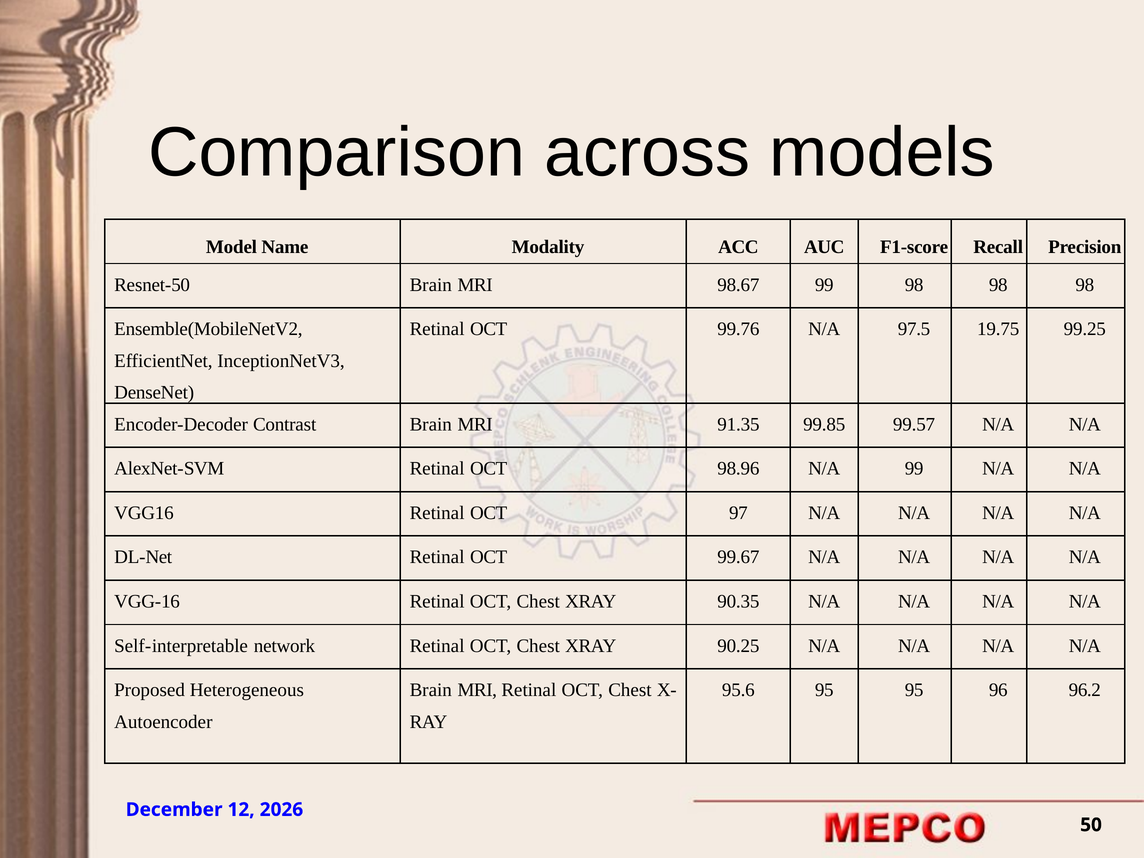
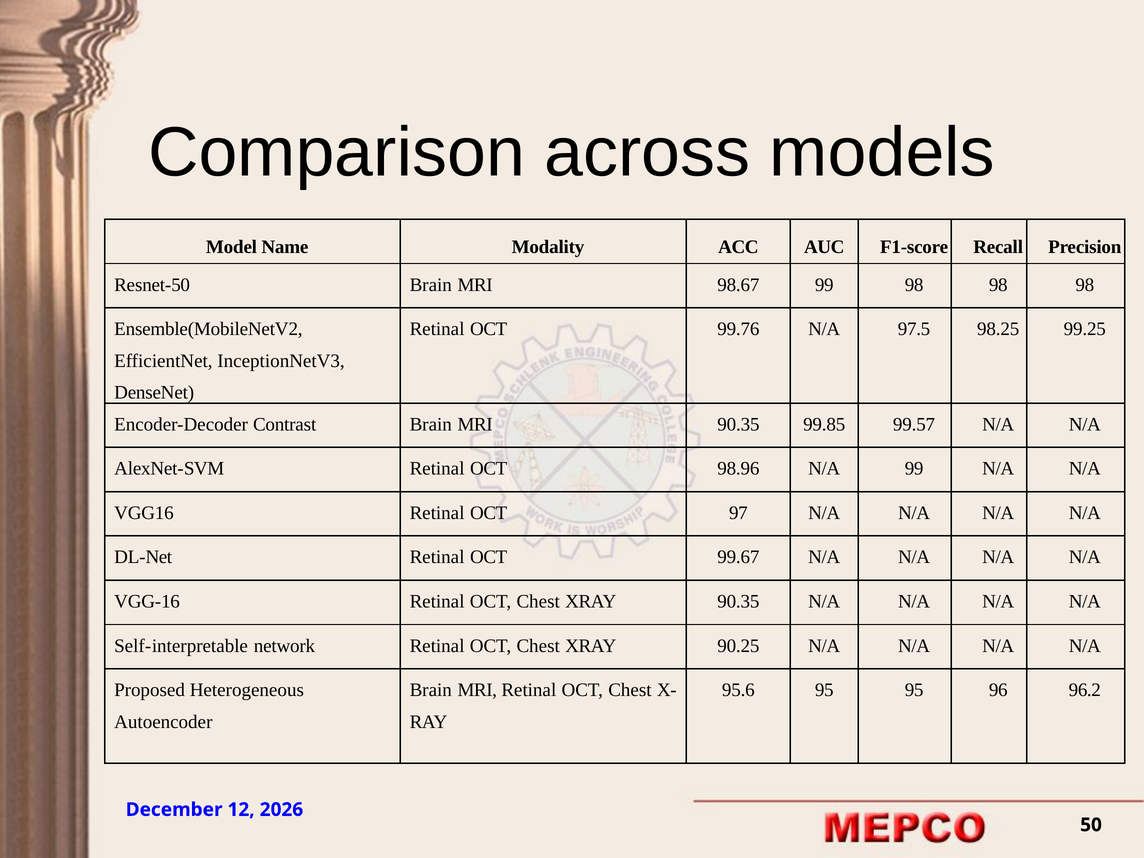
19.75: 19.75 -> 98.25 (998, 329)
MRI 91.35: 91.35 -> 90.35 (738, 424)
